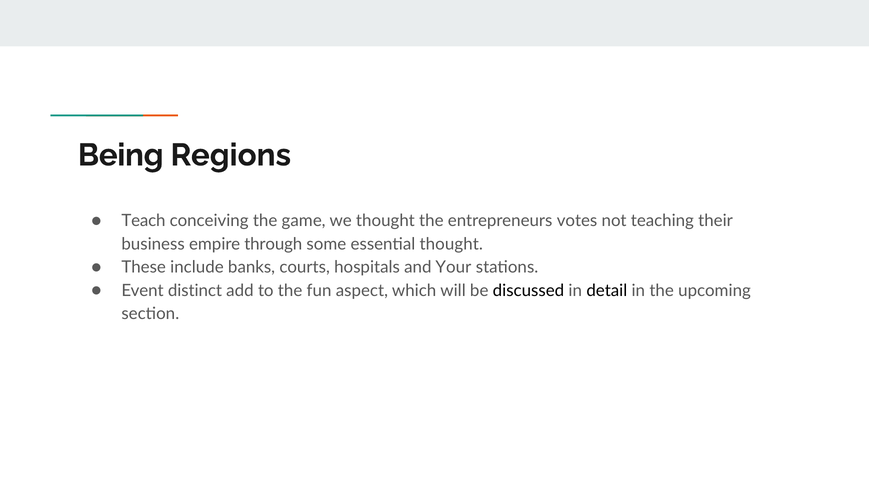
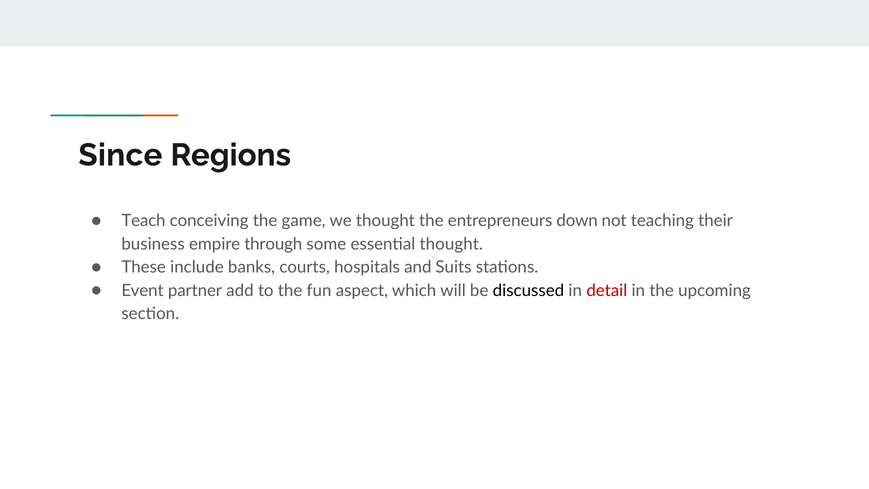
Being: Being -> Since (120, 155)
votes: votes -> down (577, 221)
Your: Your -> Suits (453, 267)
distinct: distinct -> partner (195, 290)
detail colour: black -> red (607, 290)
